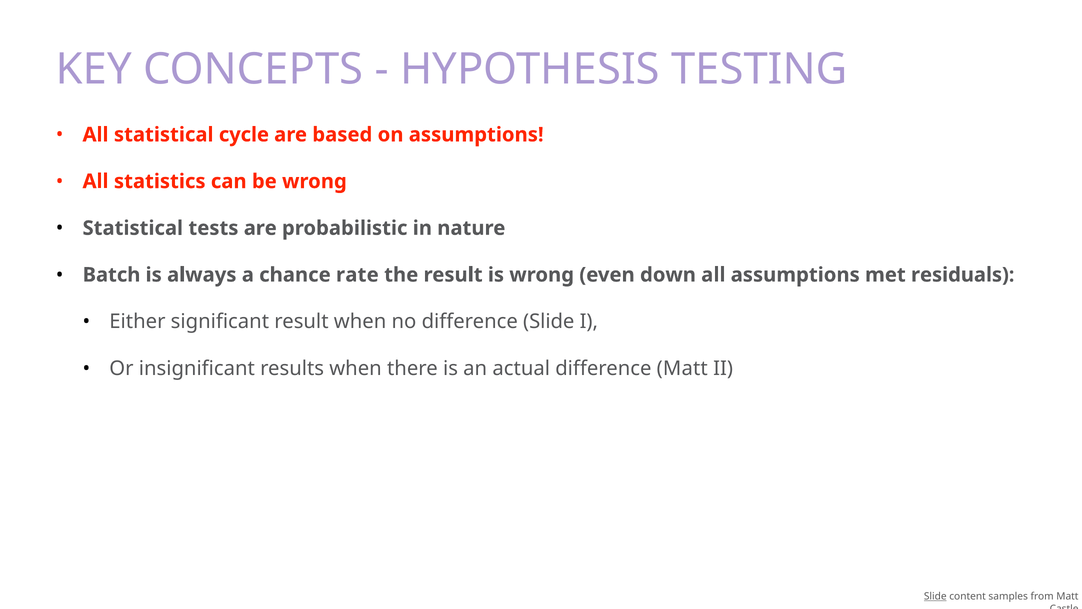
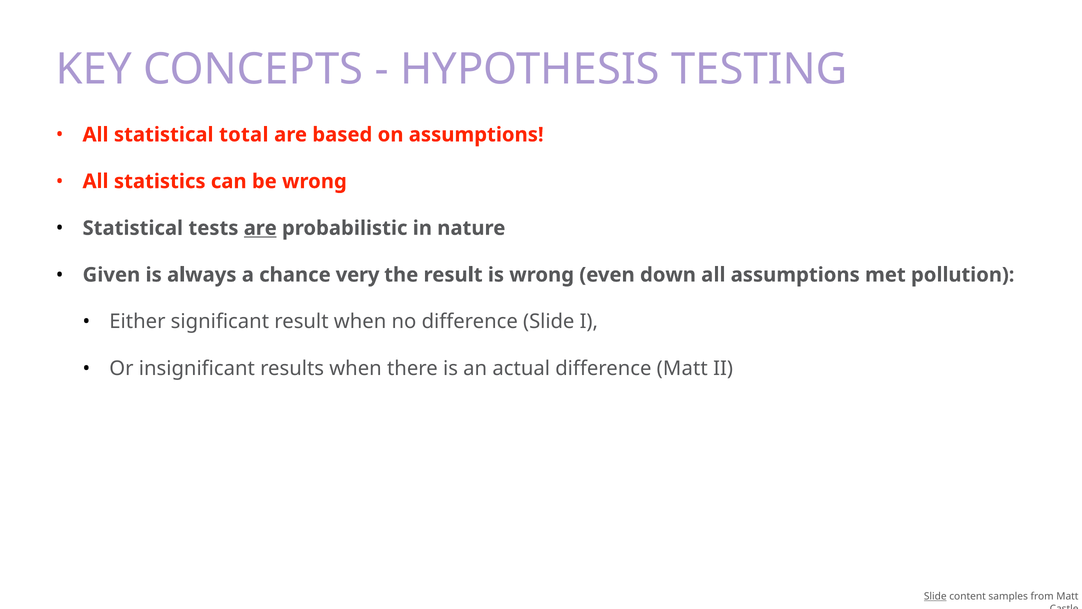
cycle: cycle -> total (244, 135)
are underline: none -> present (260, 228)
Batch: Batch -> Given (111, 275)
rate: rate -> very (358, 275)
residuals: residuals -> pollution (963, 275)
